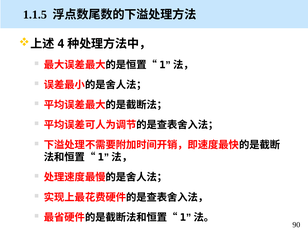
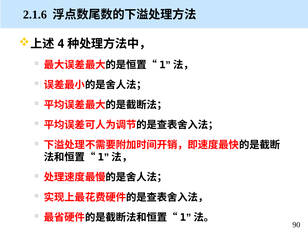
1.1.5: 1.1.5 -> 2.1.6 (35, 15)
